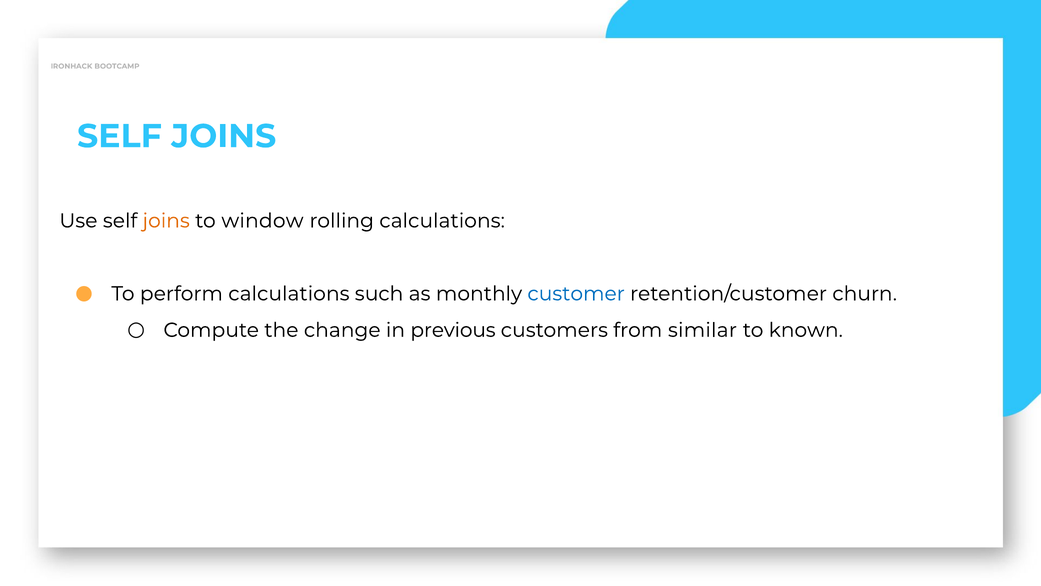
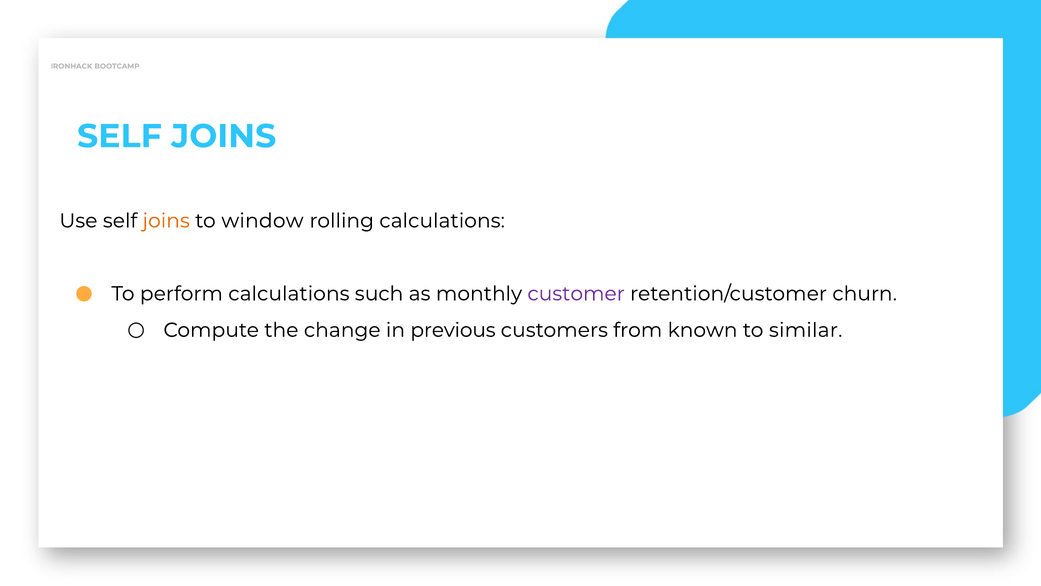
customer colour: blue -> purple (576, 293)
similar: similar -> known (703, 330)
known: known -> similar (806, 330)
